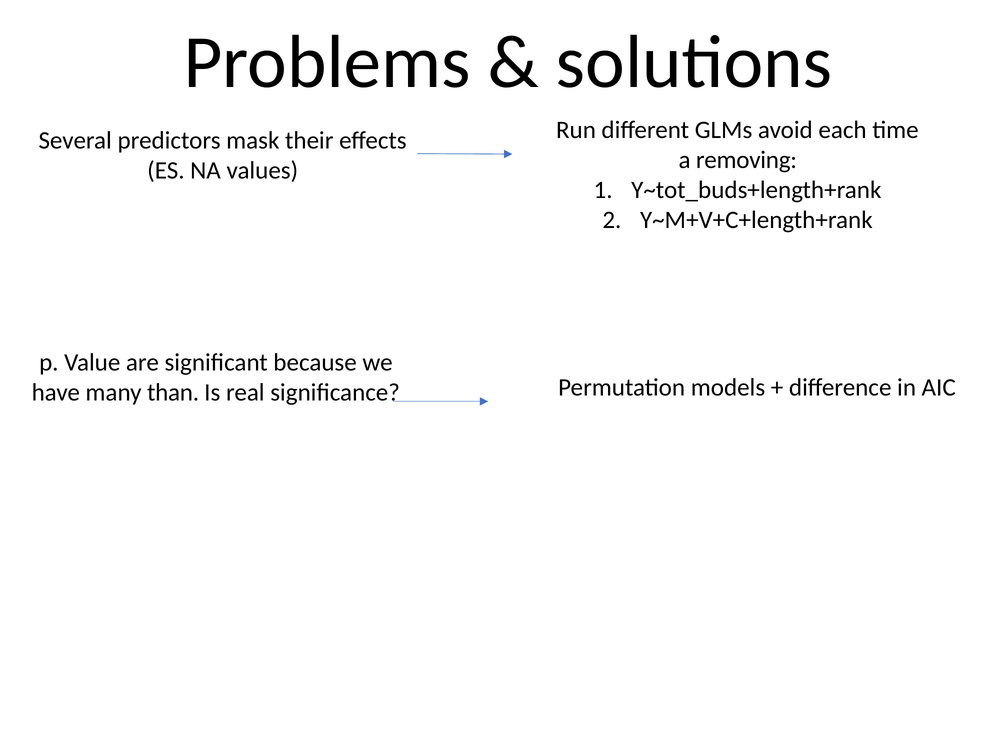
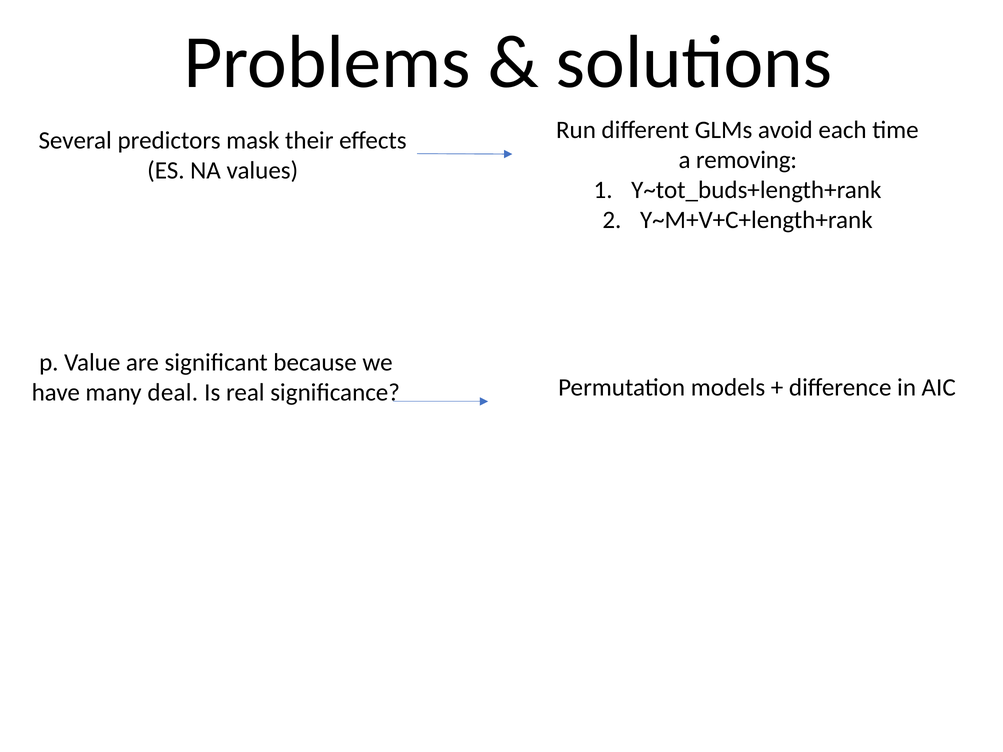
than: than -> deal (173, 392)
